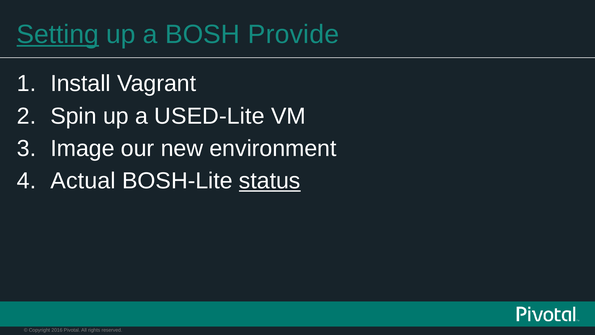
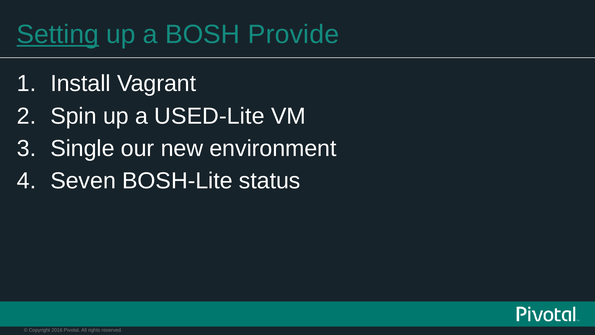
Image: Image -> Single (82, 148)
Actual: Actual -> Seven (83, 181)
status underline: present -> none (270, 181)
